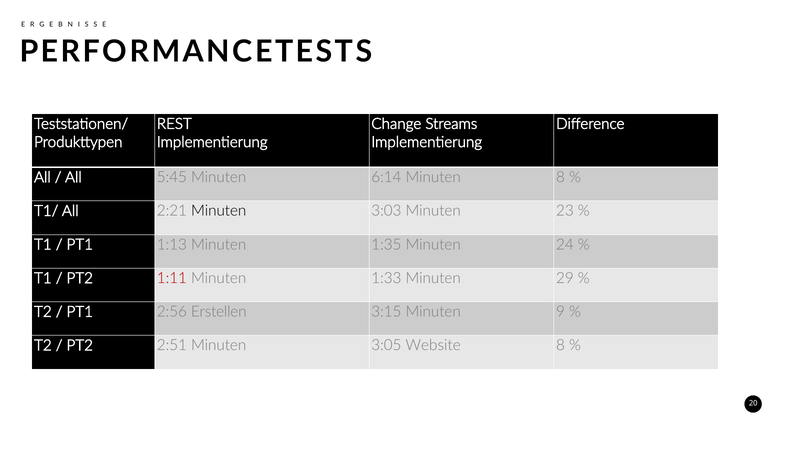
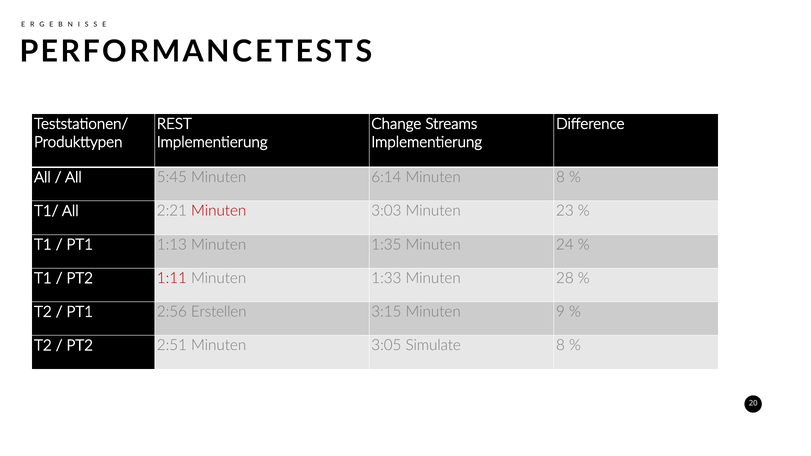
Minuten colour: black -> red (219, 211)
29: 29 -> 28 (565, 278)
Website: Website -> Simulate (433, 346)
